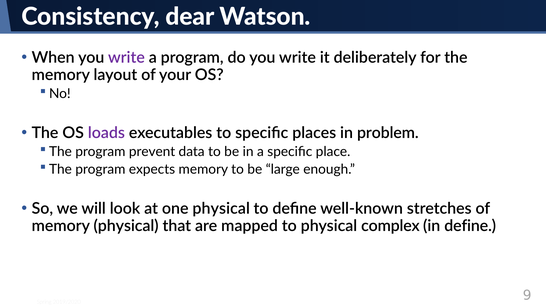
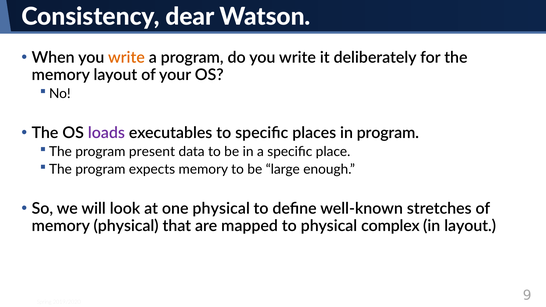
write colour: purple -> orange (126, 58)
in problem: problem -> program (388, 133)
prevent: prevent -> present (152, 152)
in define: define -> layout (470, 226)
